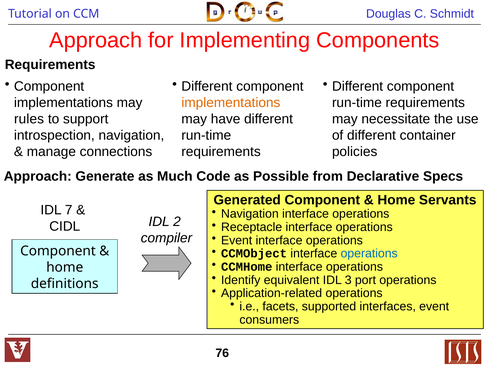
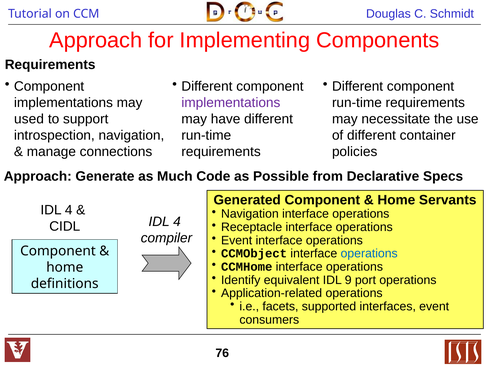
implementations colour: orange -> purple (231, 103)
rules: rules -> used (29, 119)
7: 7 -> 4 (69, 210)
2: 2 -> 4 (177, 222)
3: 3 -> 9 (348, 280)
